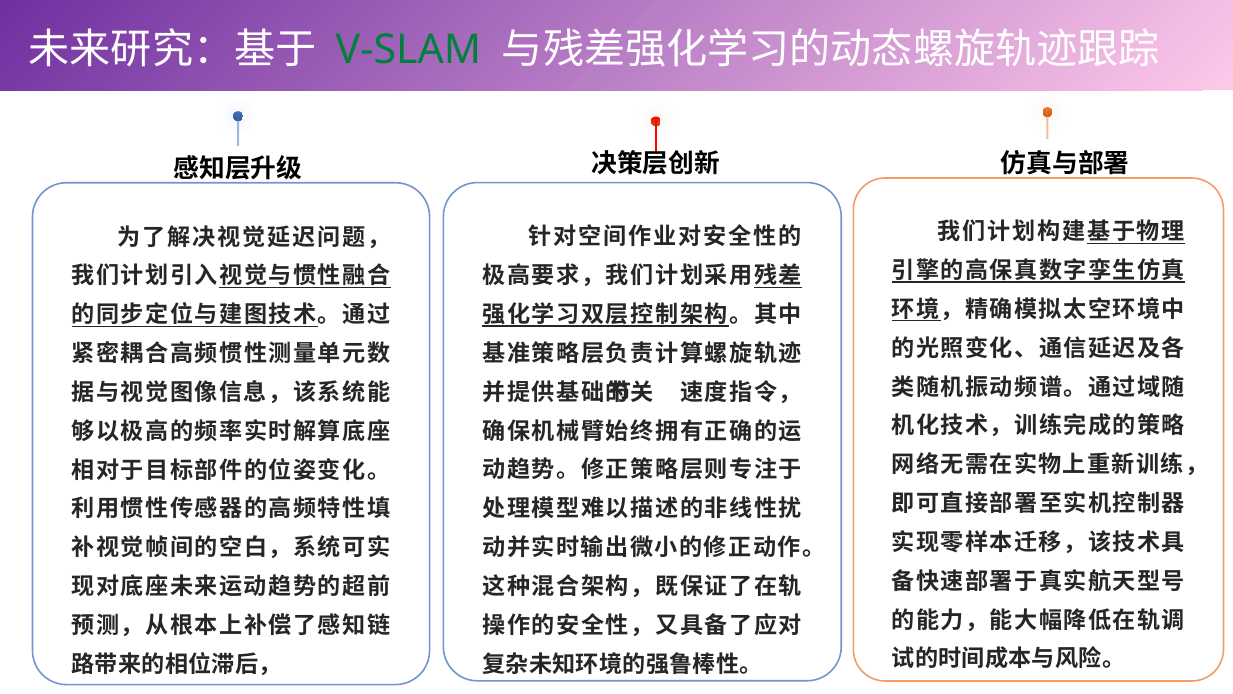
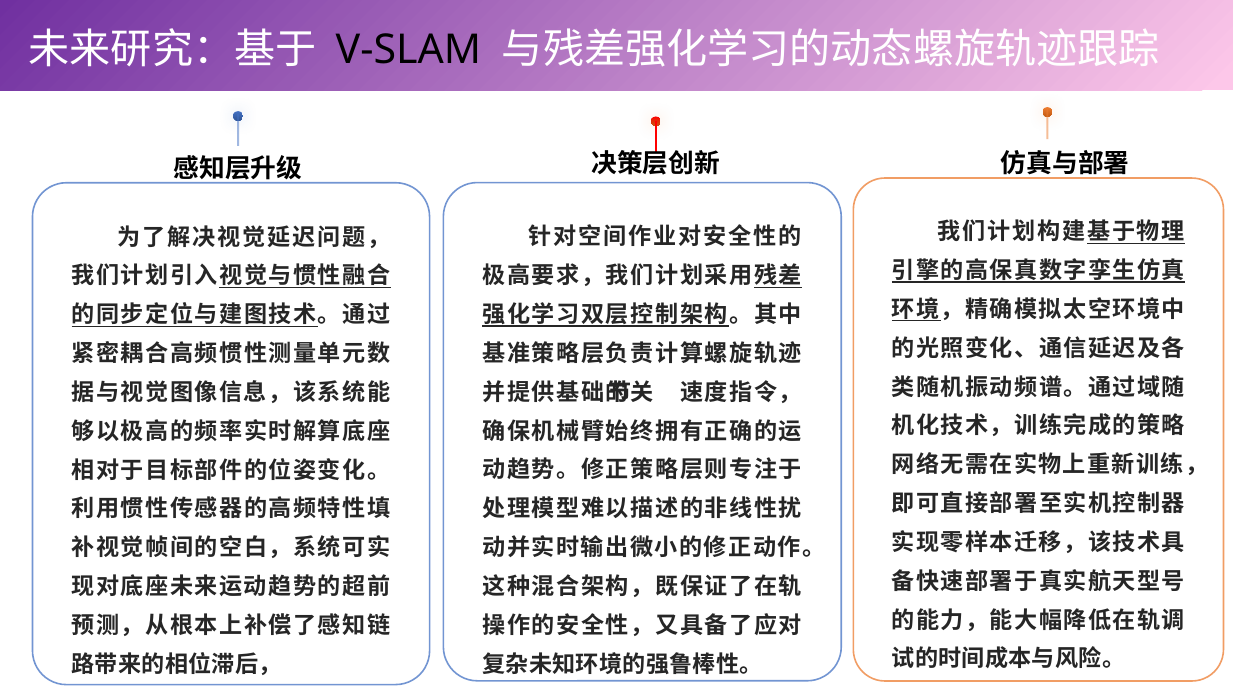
V-SLAM colour: green -> black (409, 50)
